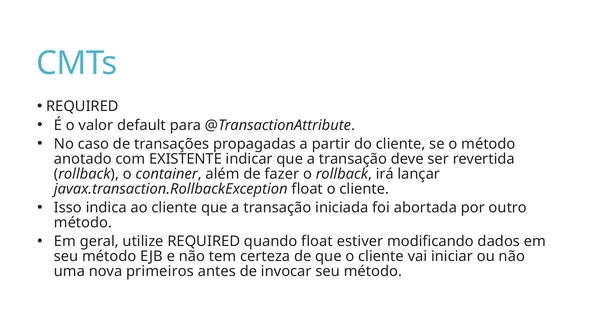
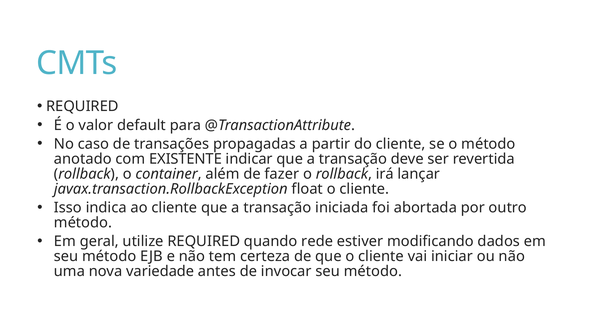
quando float: float -> rede (317, 242)
primeiros: primeiros -> variedade (160, 272)
